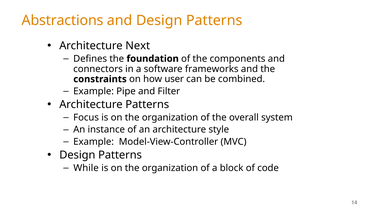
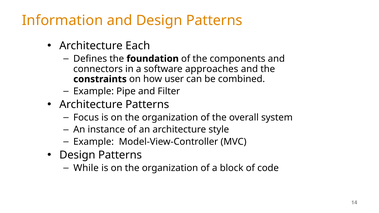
Abstractions: Abstractions -> Information (62, 20)
Next: Next -> Each (138, 46)
frameworks: frameworks -> approaches (212, 69)
